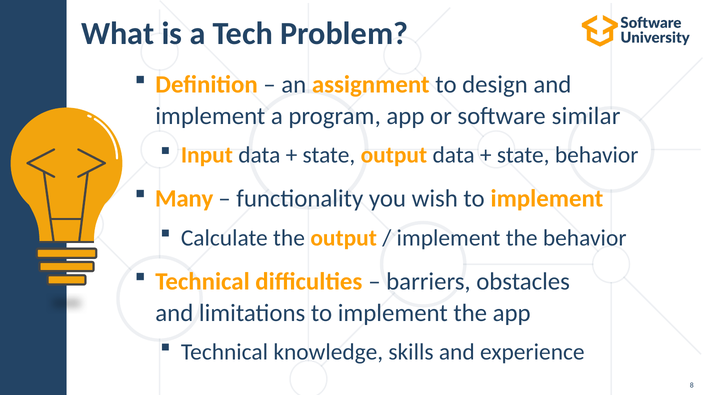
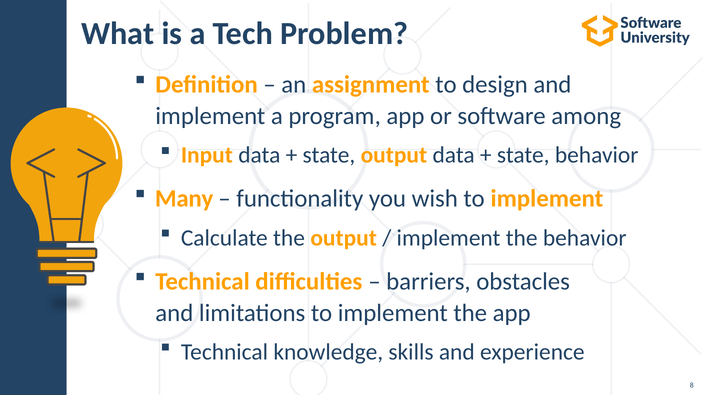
similar: similar -> among (586, 116)
